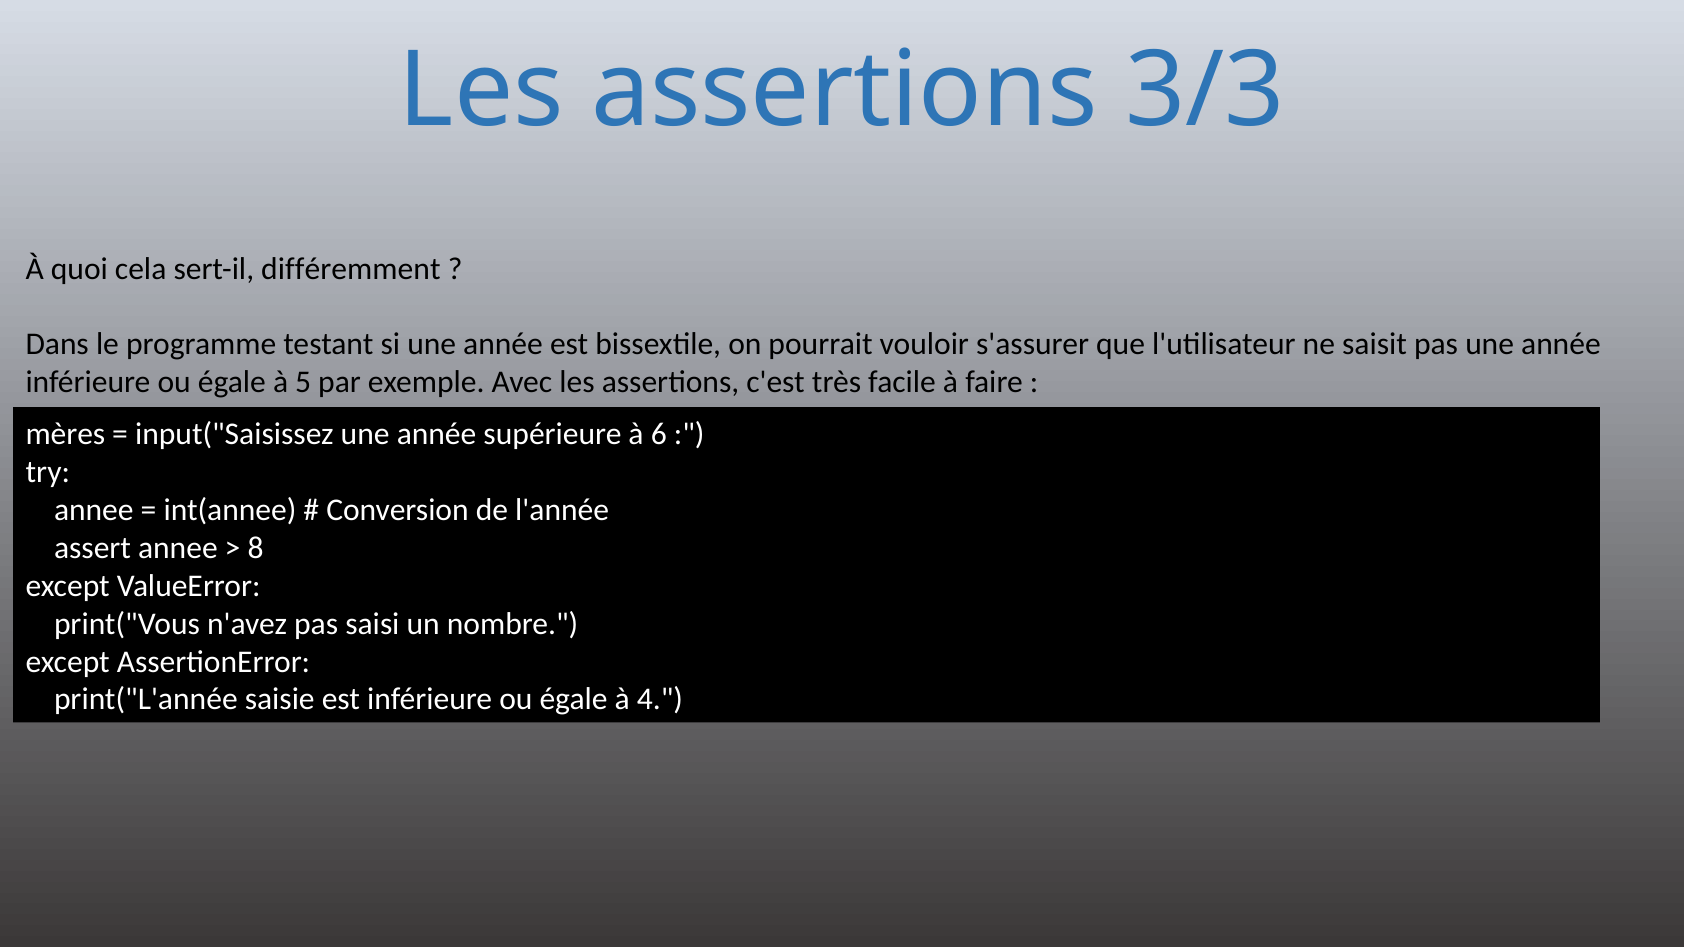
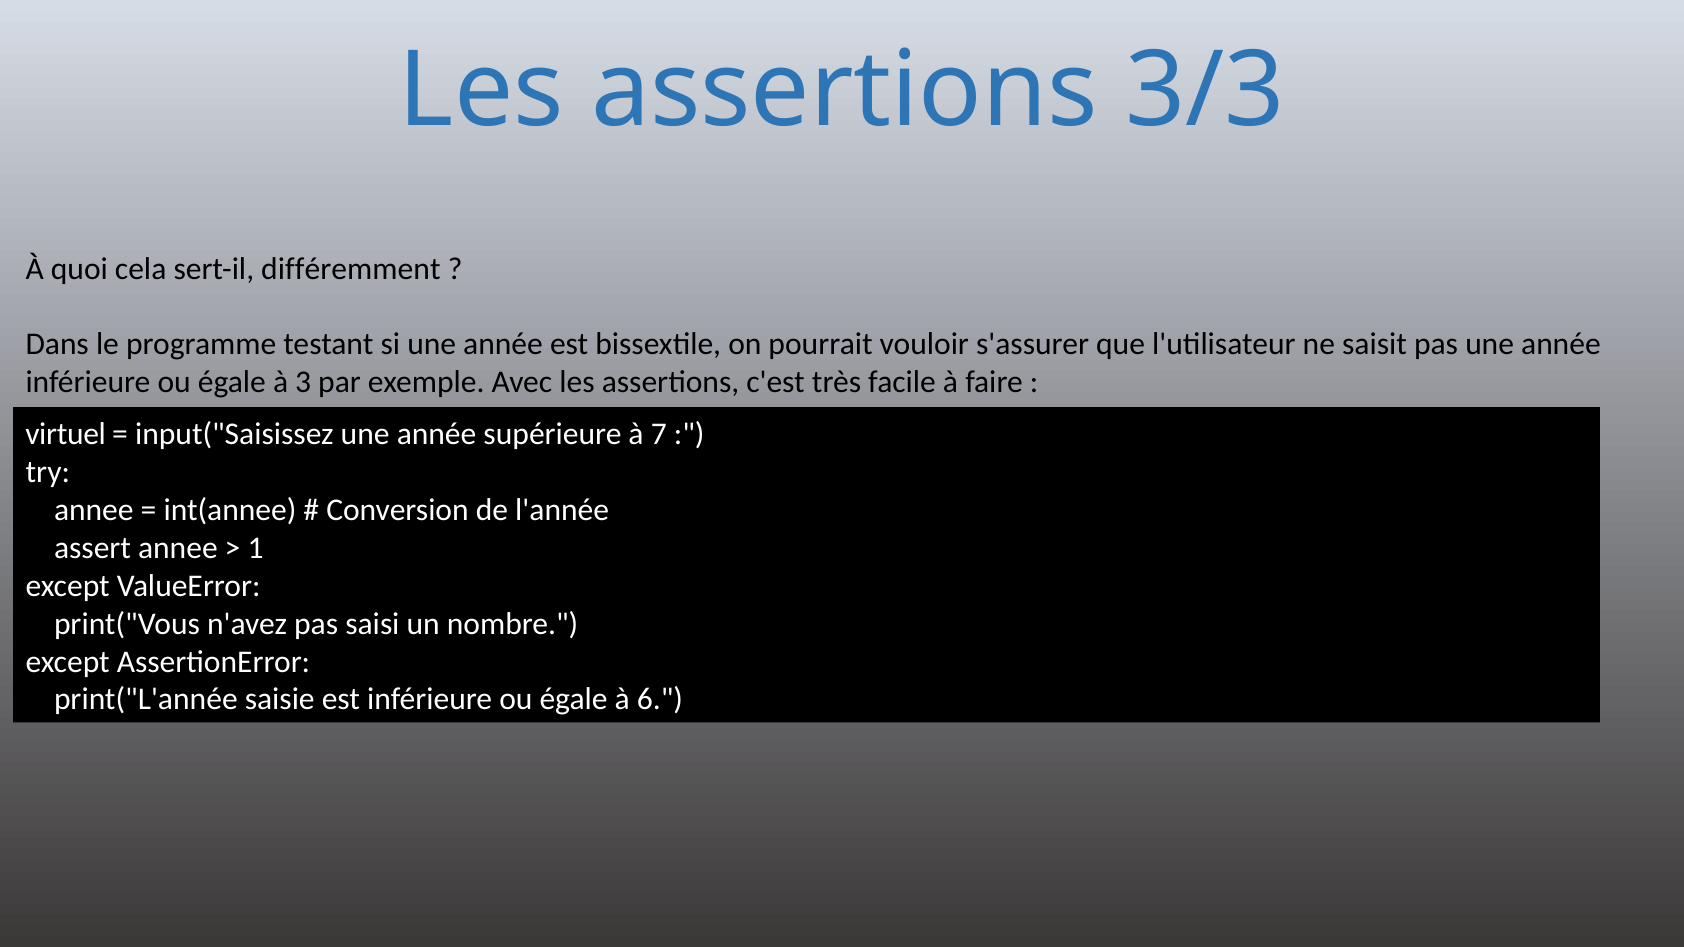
5: 5 -> 3 (303, 382)
mères: mères -> virtuel (66, 435)
6: 6 -> 7 (659, 435)
8: 8 -> 1 (256, 548)
4: 4 -> 6 (660, 700)
